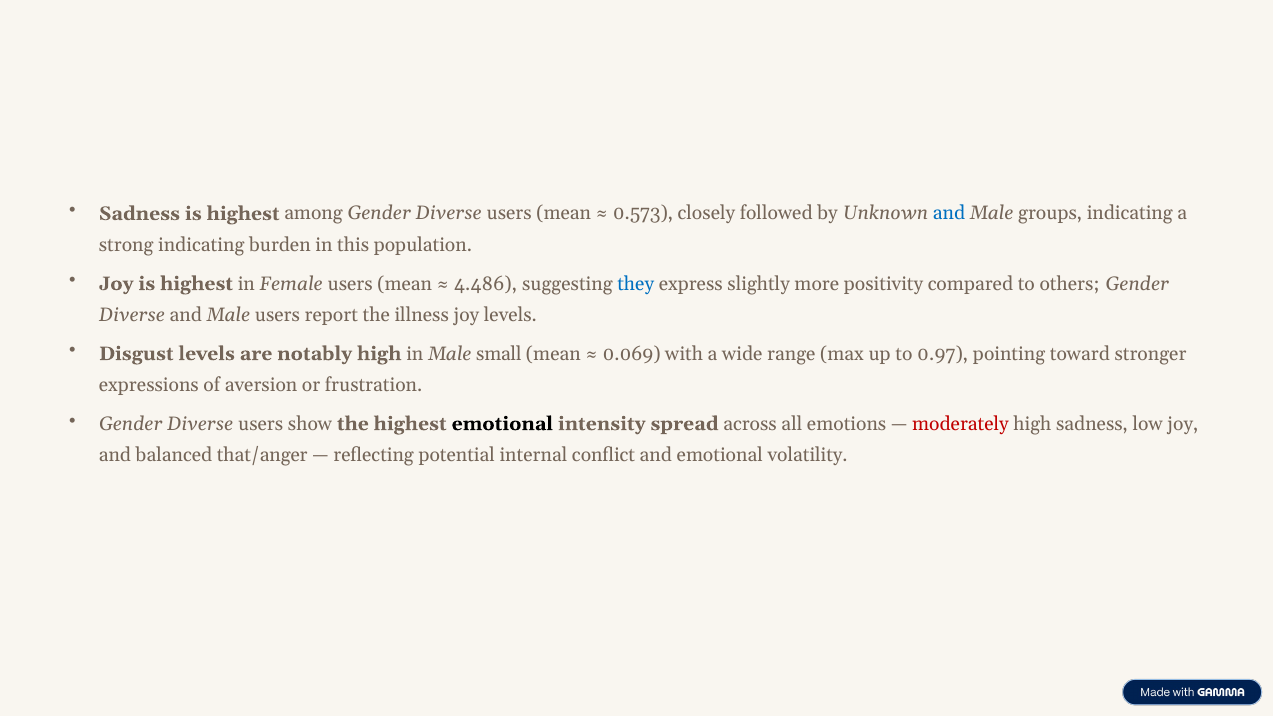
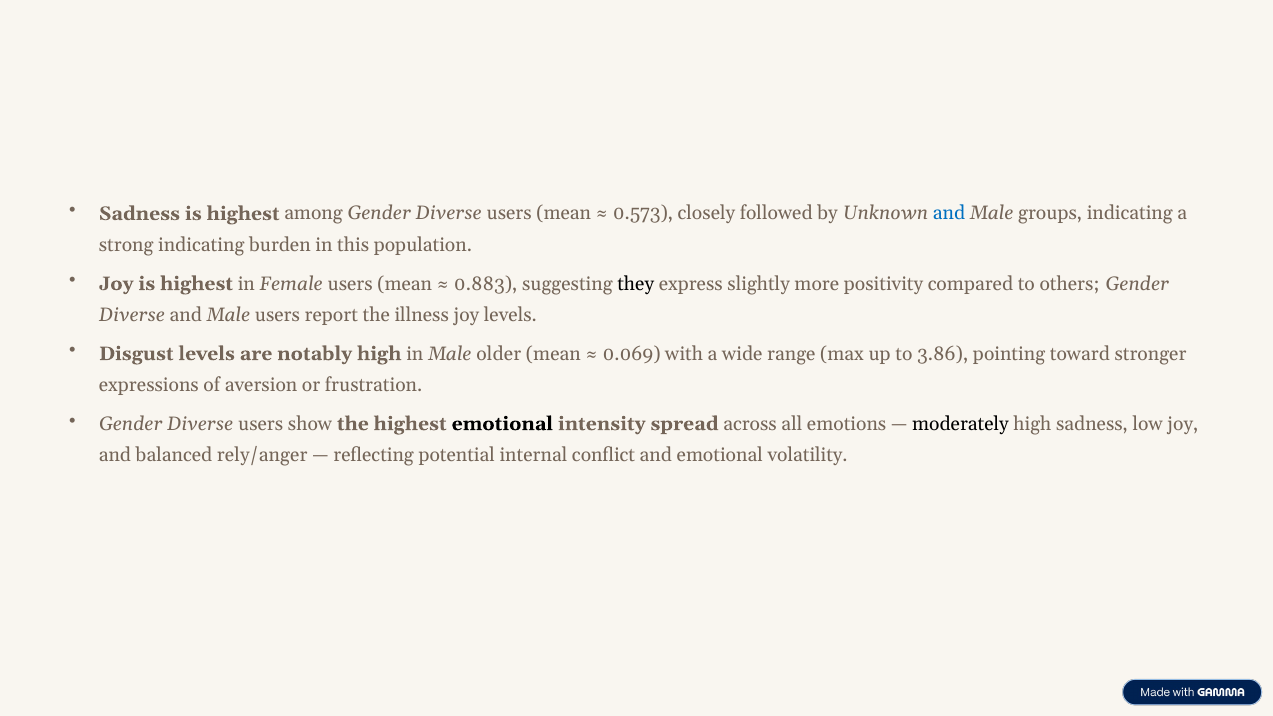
4.486: 4.486 -> 0.883 (486, 284)
they colour: blue -> black (636, 284)
small: small -> older (499, 354)
0.97: 0.97 -> 3.86 (943, 354)
moderately colour: red -> black (960, 424)
that/anger: that/anger -> rely/anger (262, 455)
